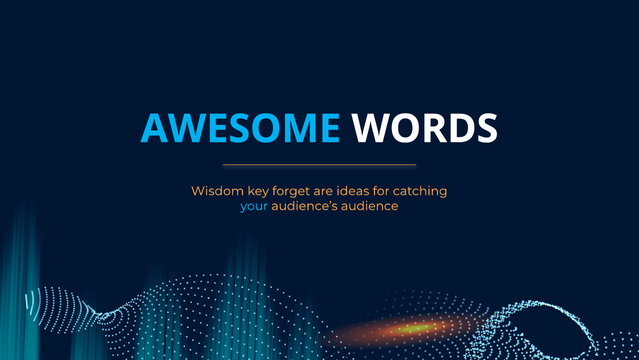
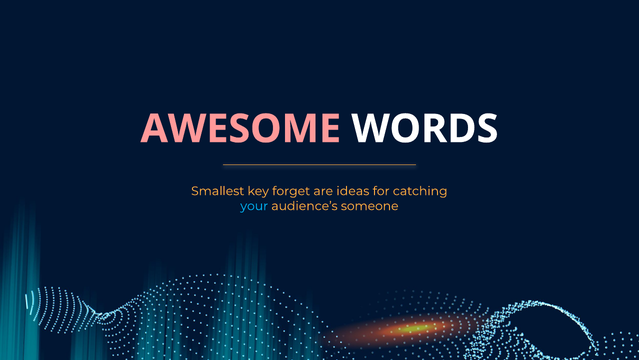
AWESOME colour: light blue -> pink (241, 129)
Wisdom: Wisdom -> Smallest (218, 191)
audience: audience -> someone (370, 206)
